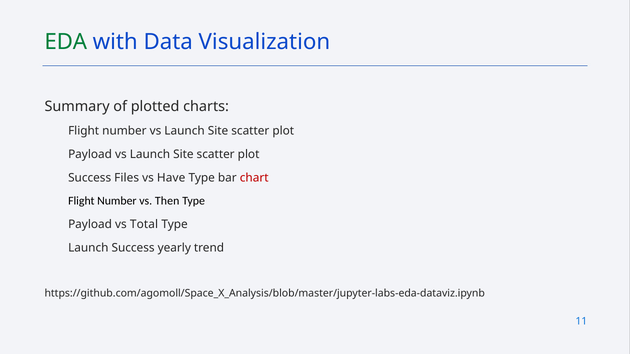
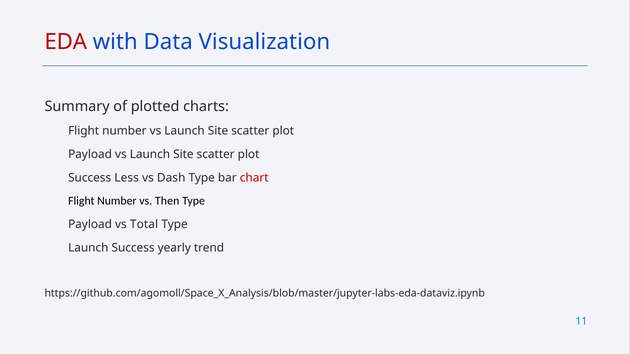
EDA colour: green -> red (66, 42)
Files: Files -> Less (127, 178)
Have: Have -> Dash (171, 178)
